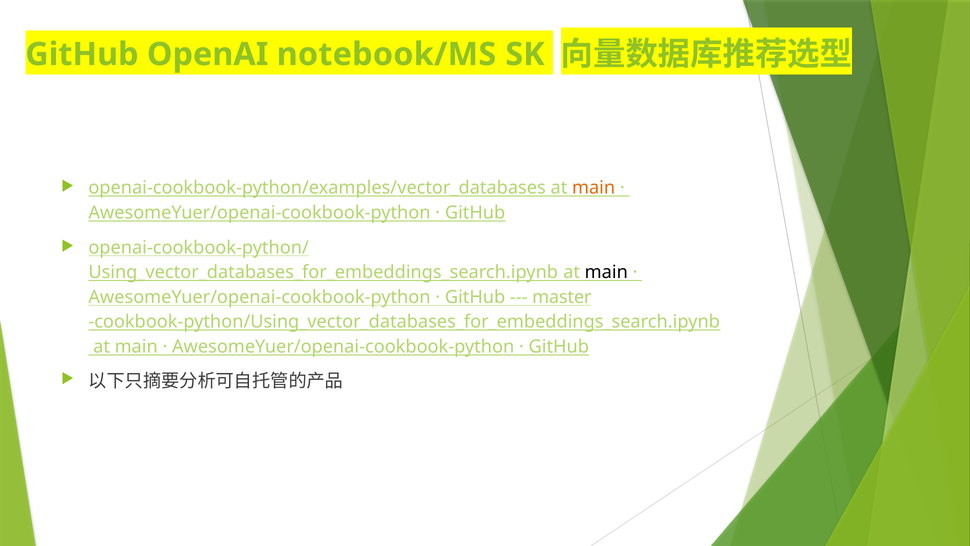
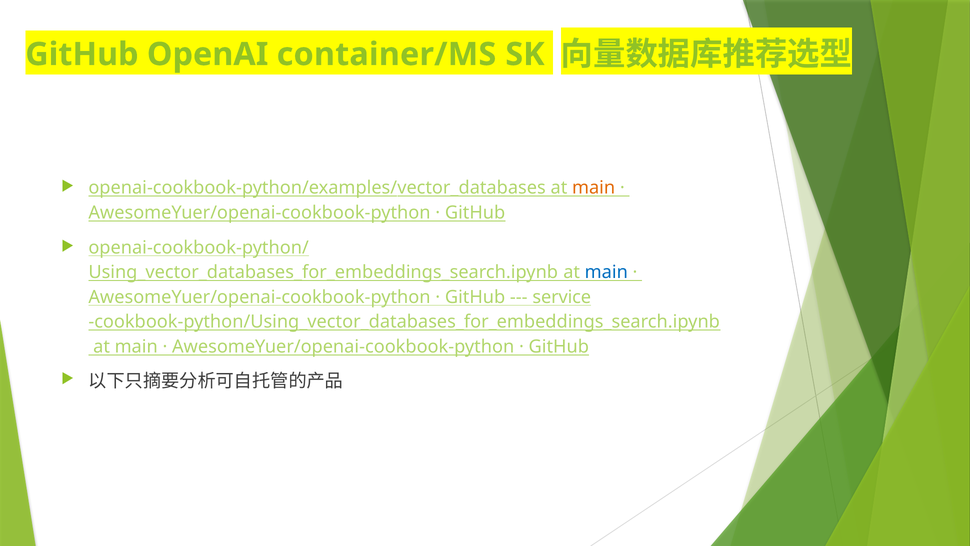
notebook/MS: notebook/MS -> container/MS (386, 54)
main colour: black -> blue (606, 272)
master: master -> service (562, 297)
